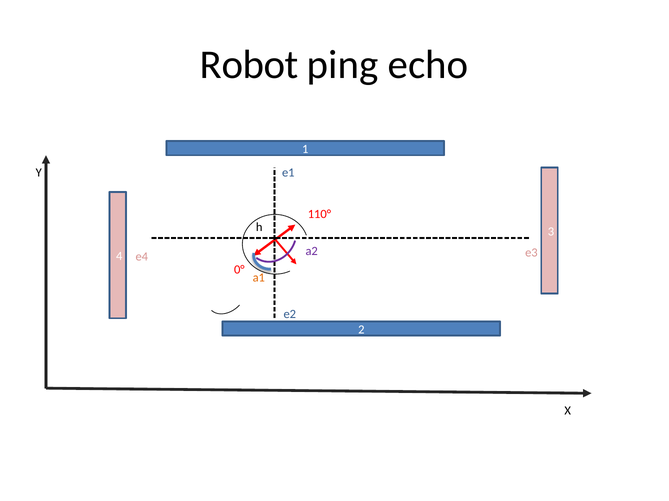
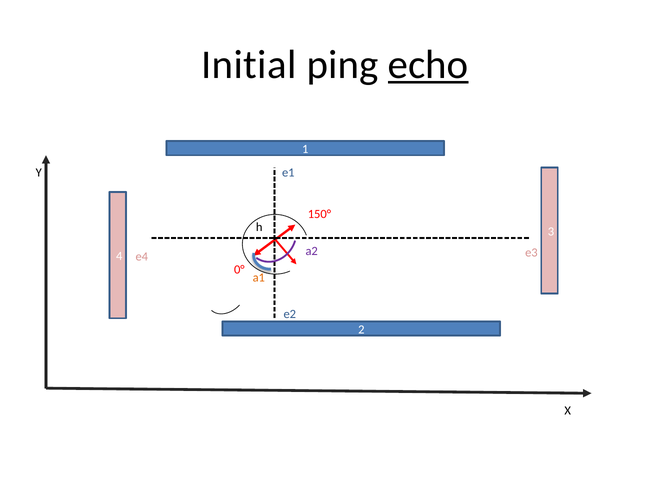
Robot: Robot -> Initial (249, 65)
echo underline: none -> present (428, 65)
110°: 110° -> 150° (319, 214)
